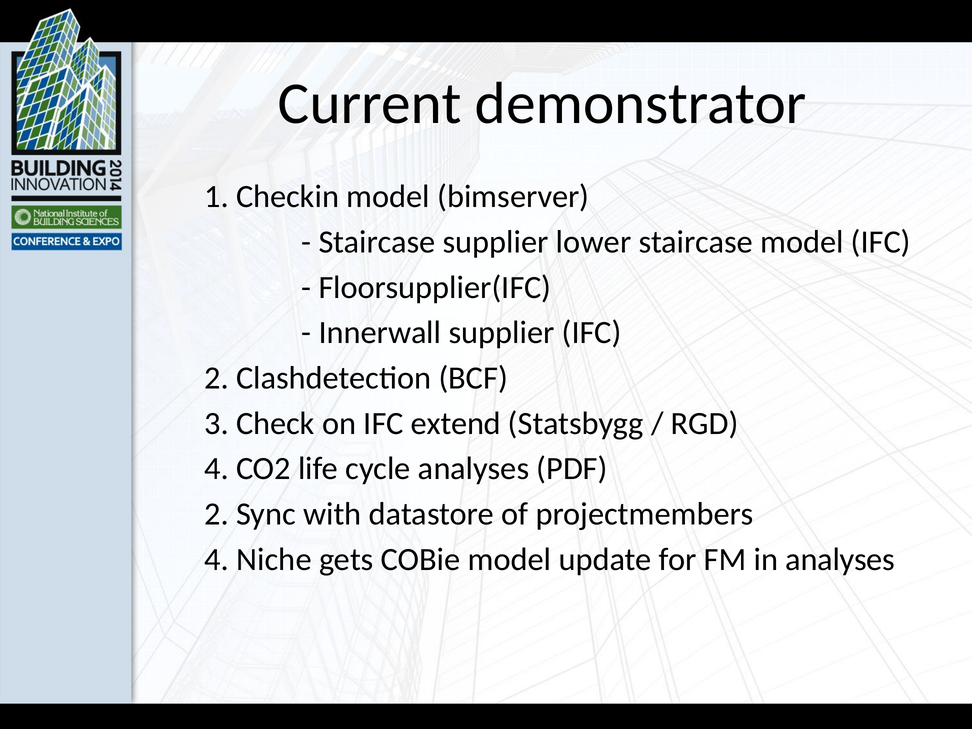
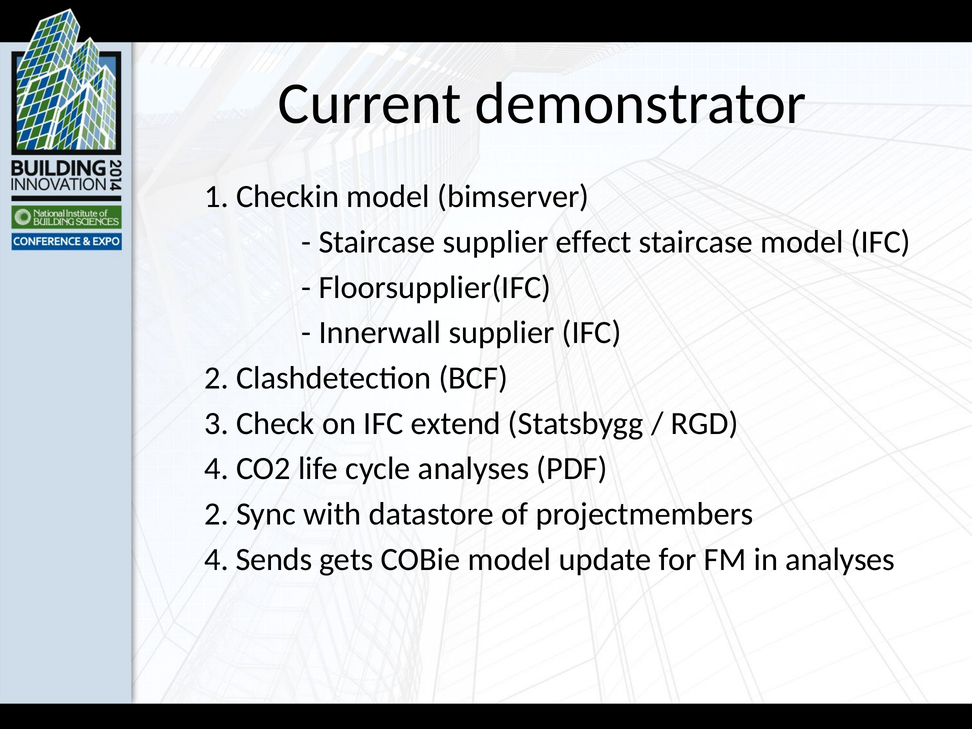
lower: lower -> effect (594, 242)
Niche: Niche -> Sends (274, 559)
